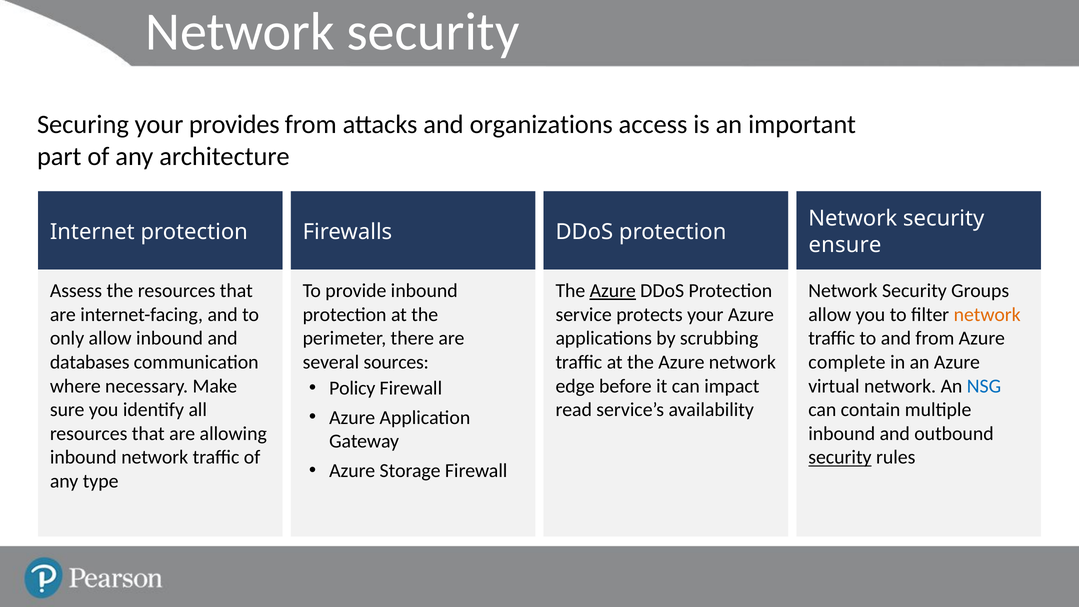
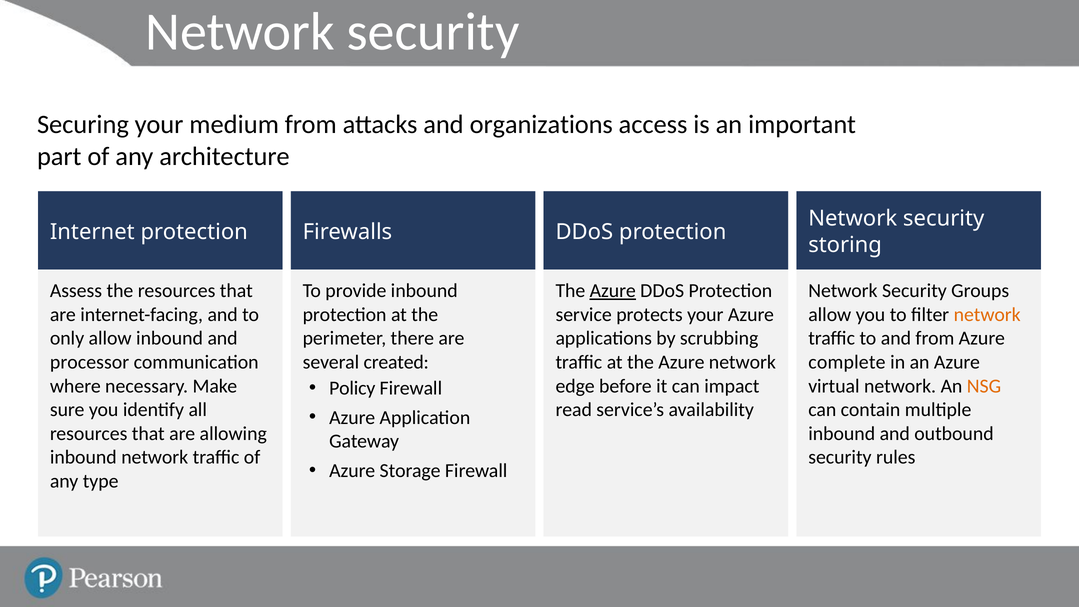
provides: provides -> medium (234, 125)
ensure: ensure -> storing (845, 245)
databases: databases -> processor (90, 362)
sources: sources -> created (396, 362)
NSG colour: blue -> orange (984, 386)
security underline: present -> none (840, 457)
